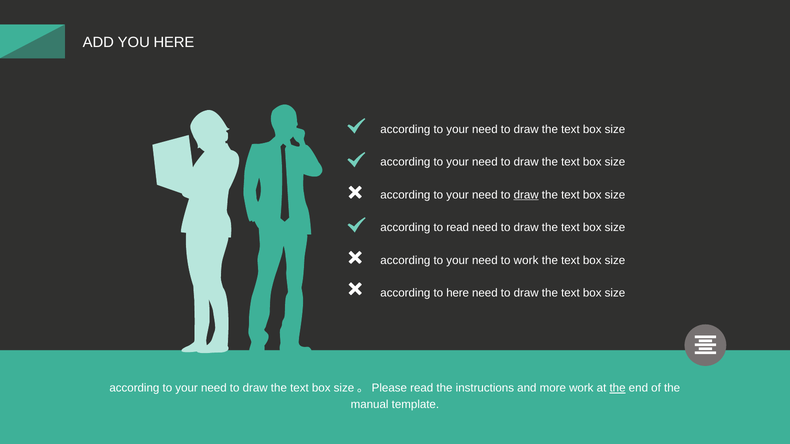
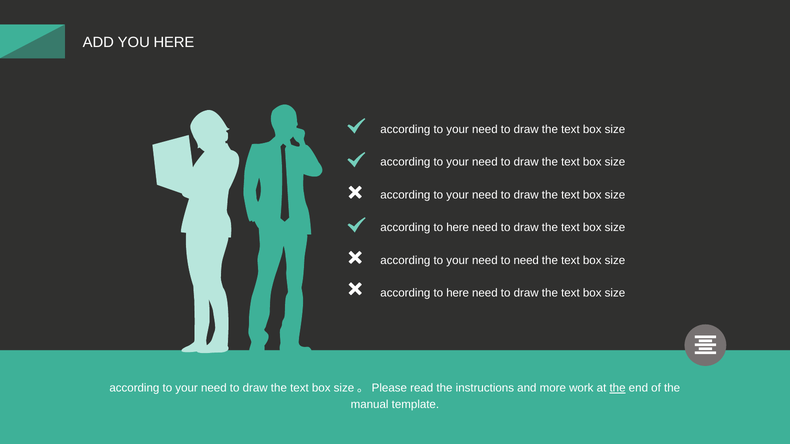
draw underline: present -> none (526, 195)
read: read -> here (458, 228)
to work: work -> need (526, 260)
